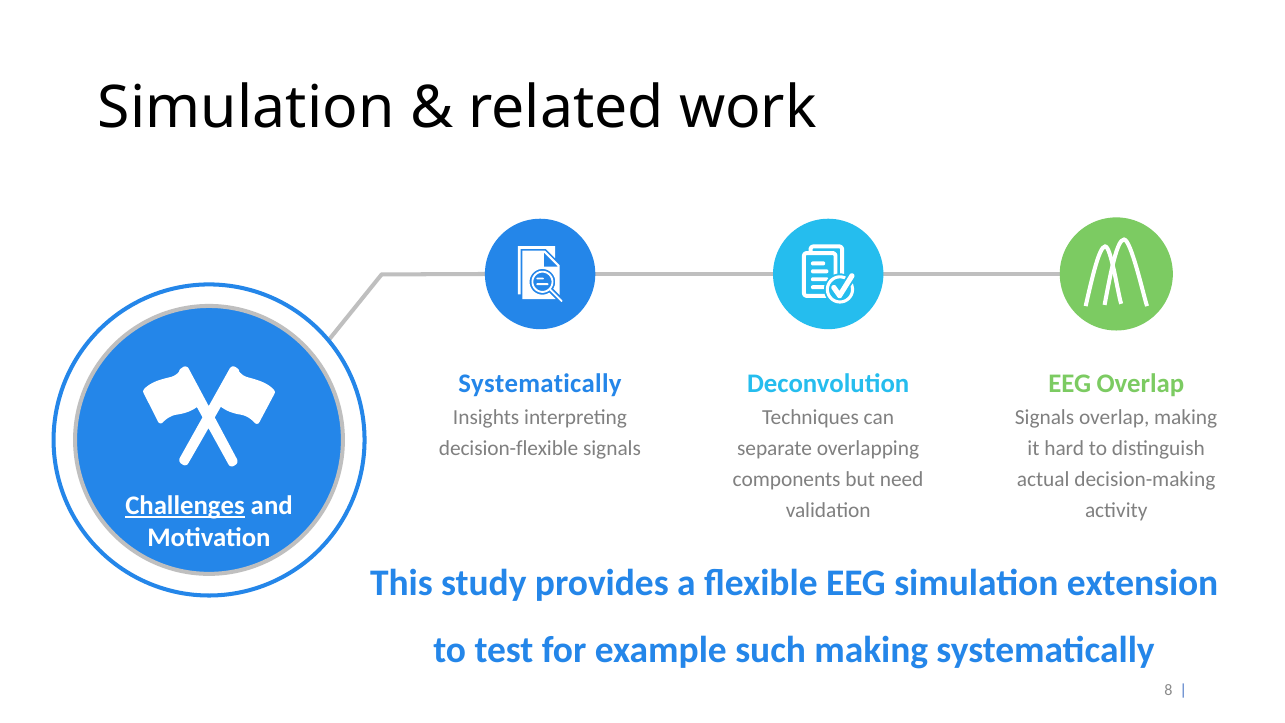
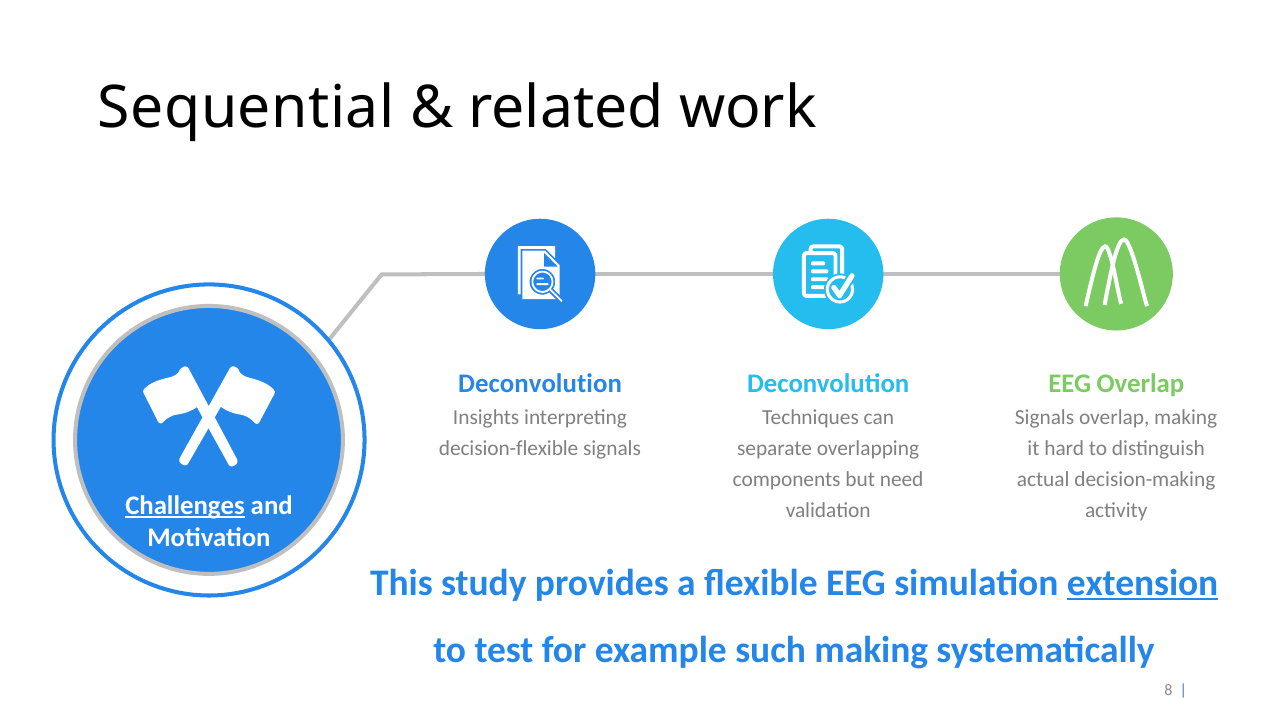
Simulation: Simulation -> Sequential (246, 108)
Systematically: Systematically -> Deconvolution (540, 384)
extension underline: none -> present (1143, 583)
